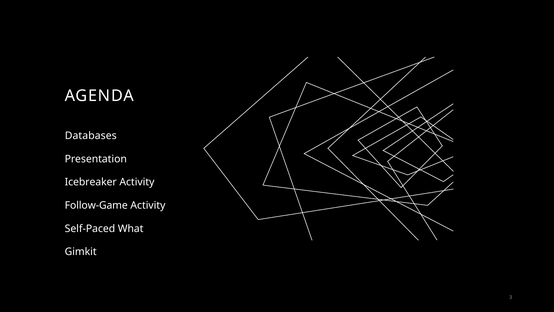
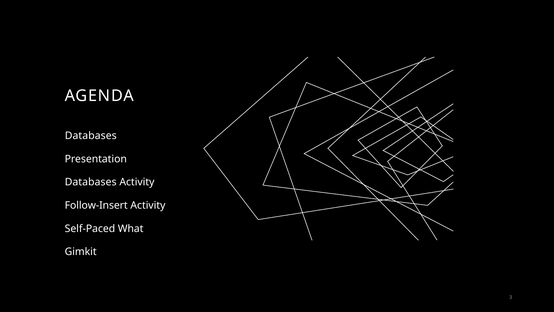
Icebreaker: Icebreaker -> Databases (91, 182)
Follow-Game: Follow-Game -> Follow-Insert (96, 205)
